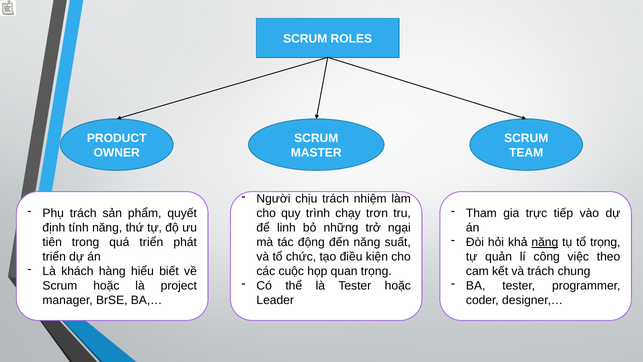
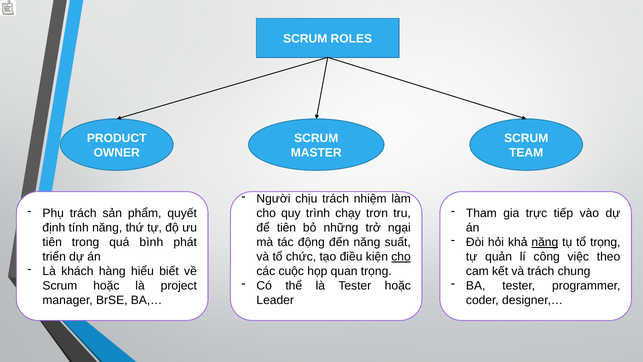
để linh: linh -> tiên (286, 228)
quá triển: triển -> bình (151, 242)
cho underline: none -> present (401, 257)
